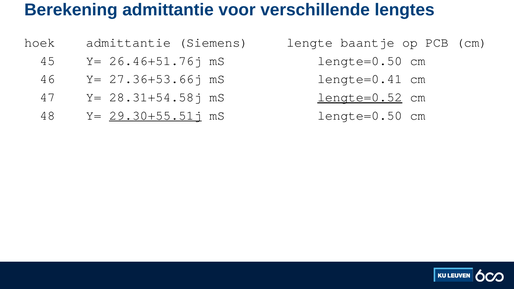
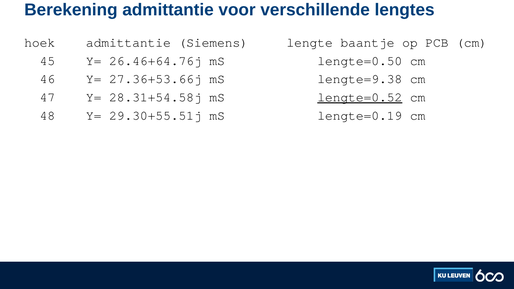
26.46+51.76j: 26.46+51.76j -> 26.46+64.76j (155, 61)
lengte=0.41: lengte=0.41 -> lengte=9.38 (360, 79)
29.30+55.51j underline: present -> none (155, 116)
lengte=0.50: lengte=0.50 -> lengte=0.19 (360, 116)
